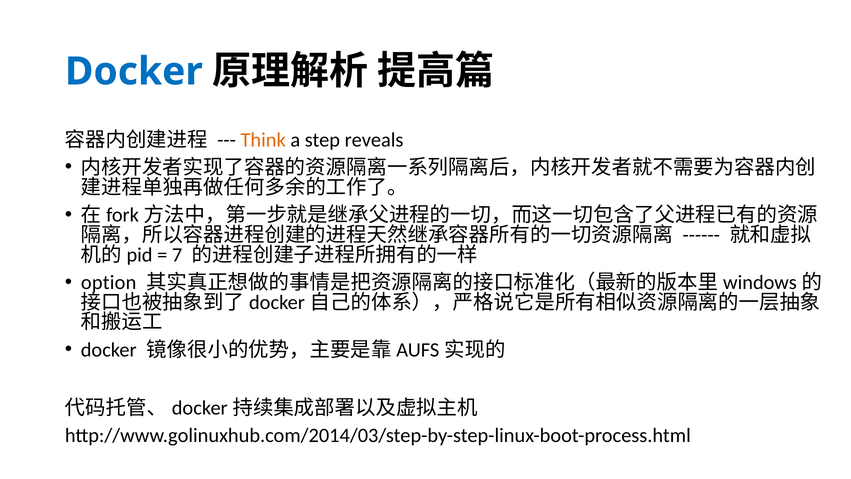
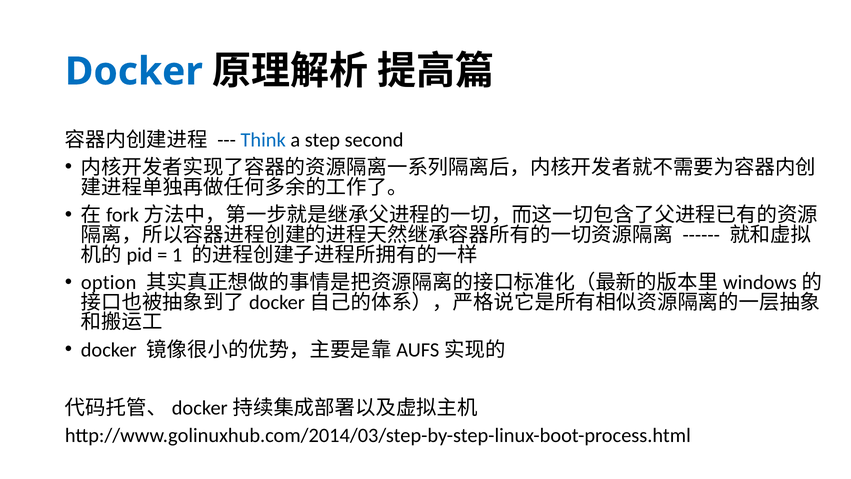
Think colour: orange -> blue (263, 140)
reveals: reveals -> second (374, 140)
7: 7 -> 1 (177, 255)
